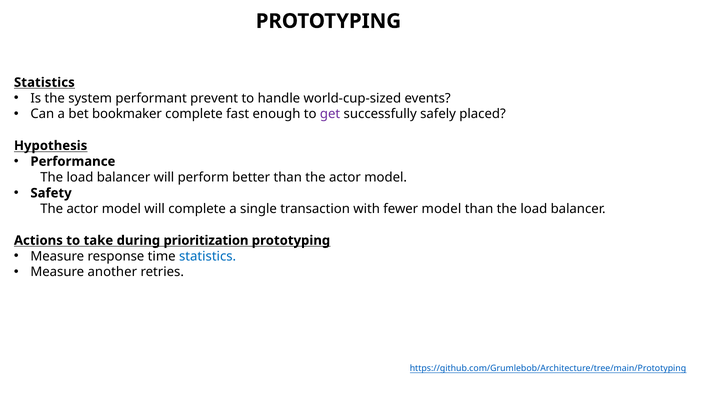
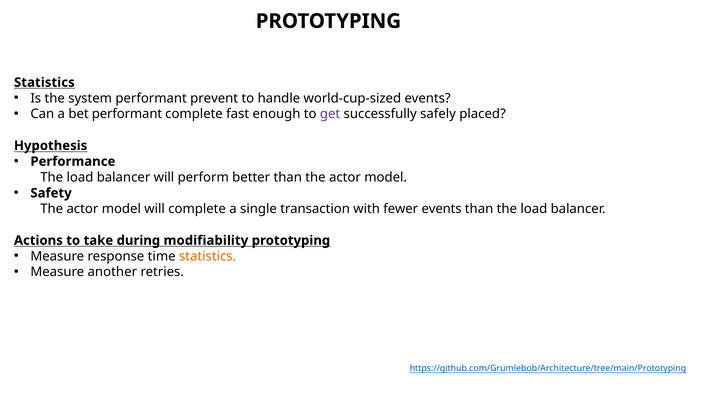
bet bookmaker: bookmaker -> performant (127, 114)
fewer model: model -> events (442, 209)
prioritization: prioritization -> modifiability (206, 240)
statistics colour: blue -> orange (208, 256)
